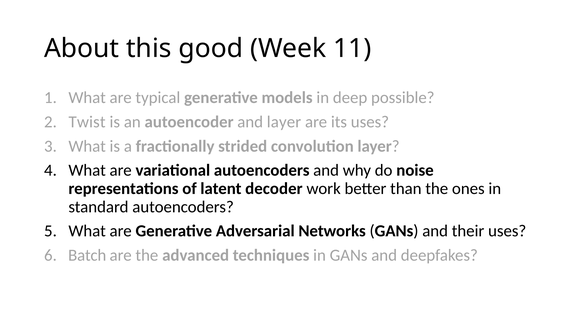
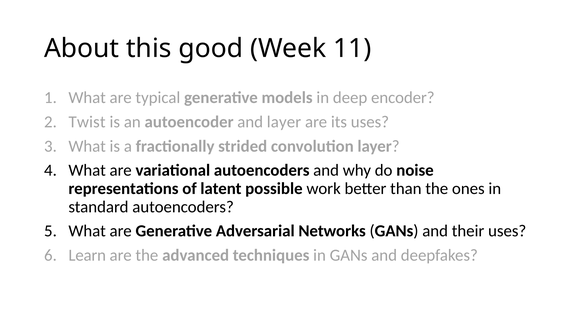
possible: possible -> encoder (403, 98)
decoder: decoder -> possible (274, 189)
Batch: Batch -> Learn (87, 255)
